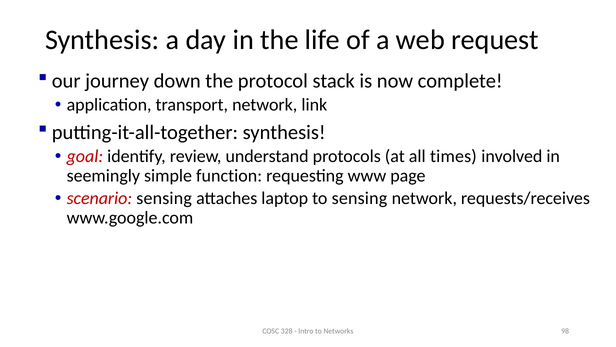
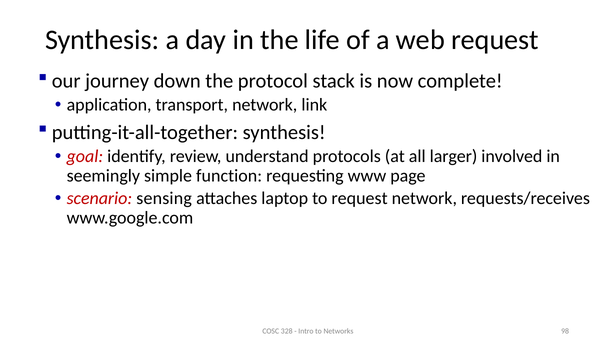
times: times -> larger (454, 156)
to sensing: sensing -> request (360, 198)
